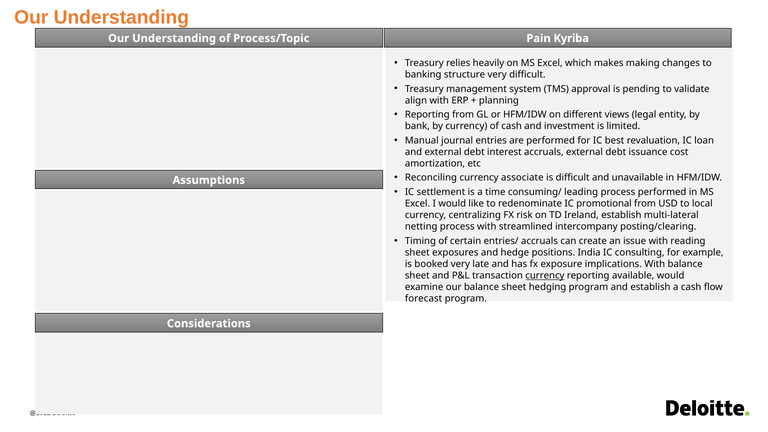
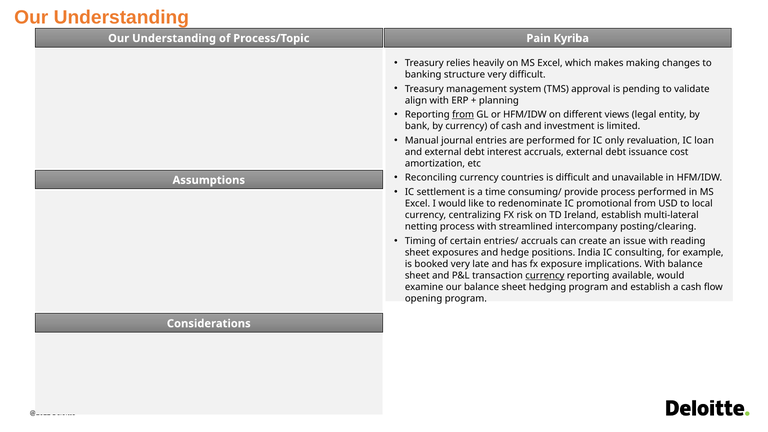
from underline: none -> present (463, 115)
best: best -> only (615, 140)
associate: associate -> countries (522, 178)
leading: leading -> provide (581, 192)
forecast: forecast -> opening (424, 299)
